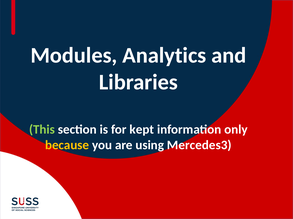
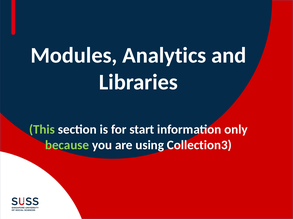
kept: kept -> start (142, 130)
because colour: yellow -> light green (67, 145)
Mercedes3: Mercedes3 -> Collection3 (199, 145)
